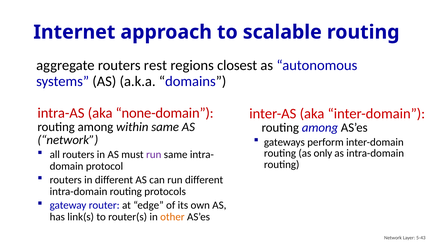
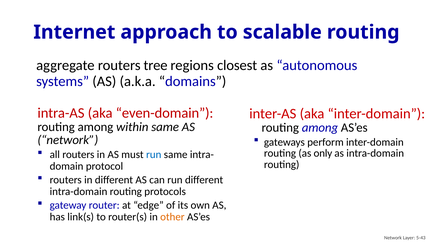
rest: rest -> tree (156, 65)
none-domain: none-domain -> even-domain (165, 113)
run colour: purple -> blue (154, 154)
